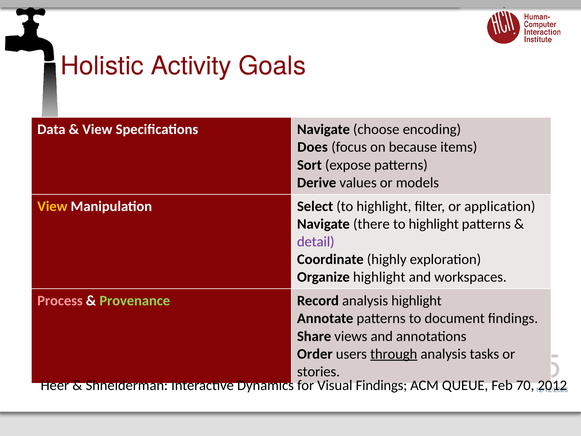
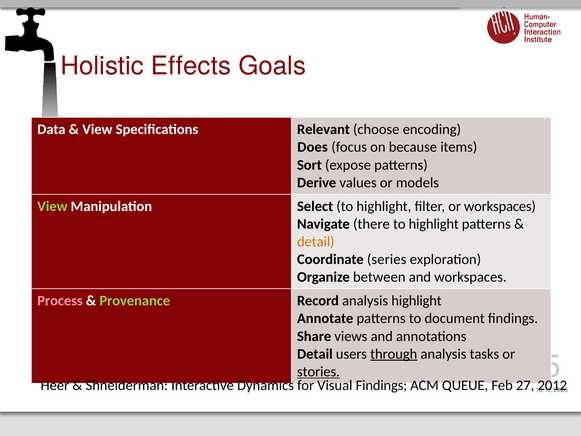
Activity: Activity -> Effects (191, 66)
Specifications Navigate: Navigate -> Relevant (323, 129)
View colour: yellow -> light green (52, 206)
or application: application -> workspaces (500, 206)
detail colour: purple -> orange (316, 242)
highly: highly -> series (387, 259)
Organize highlight: highlight -> between (379, 277)
Order: Order -> Detail (315, 354)
stories underline: none -> present (318, 371)
70: 70 -> 27 (525, 385)
